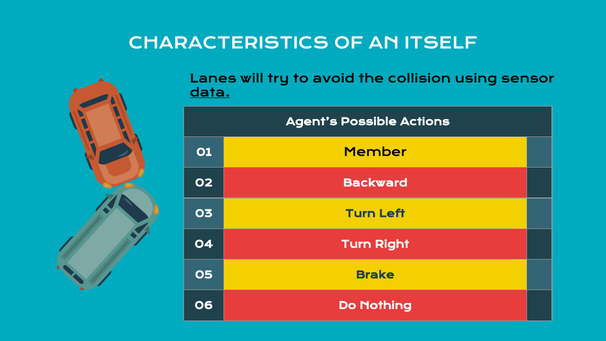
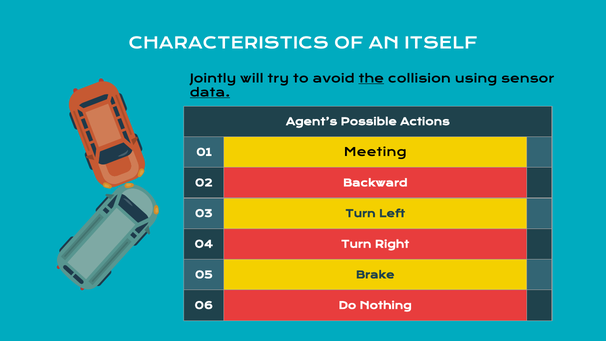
Lanes: Lanes -> Jointly (213, 79)
the underline: none -> present (371, 79)
Member: Member -> Meeting (375, 152)
